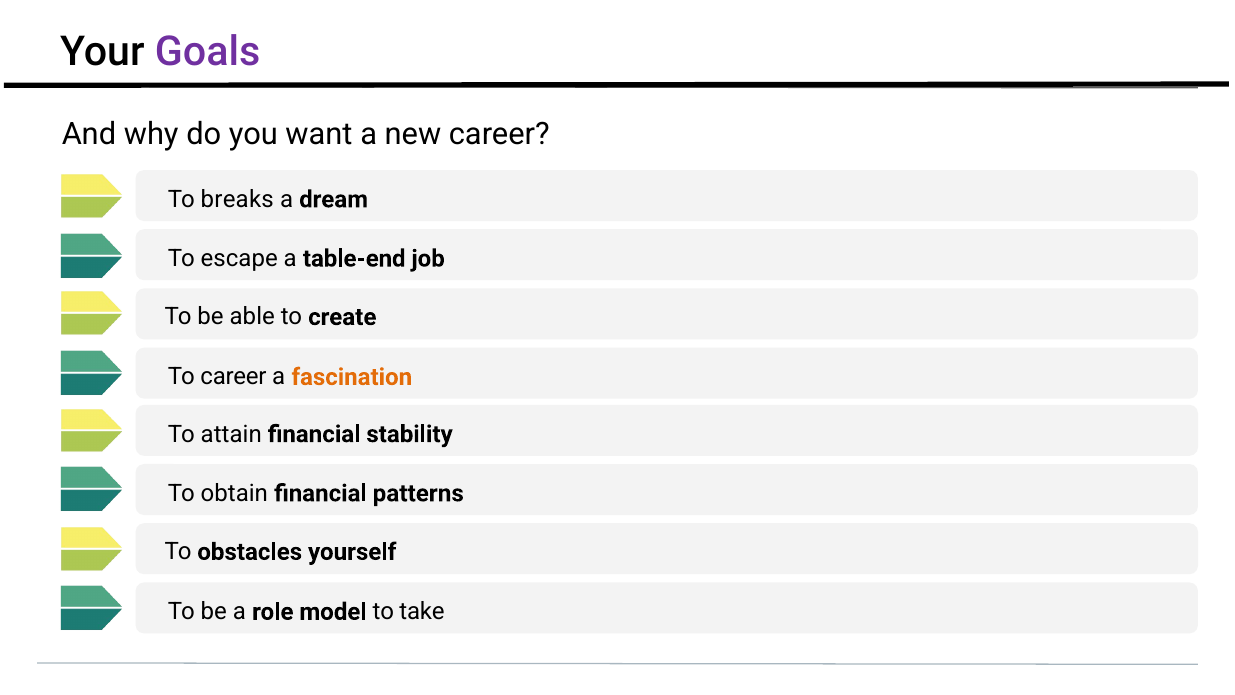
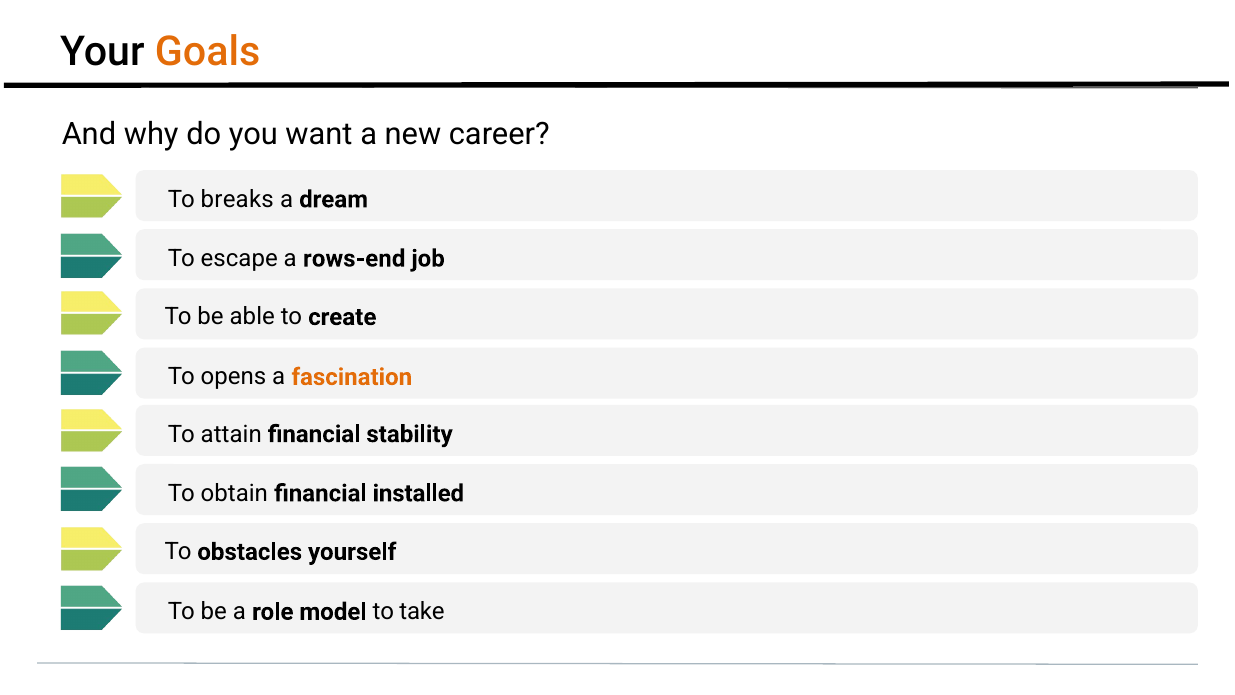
Goals colour: purple -> orange (208, 52)
table-end: table-end -> rows-end (354, 258)
To career: career -> opens (233, 377)
patterns: patterns -> installed (418, 493)
